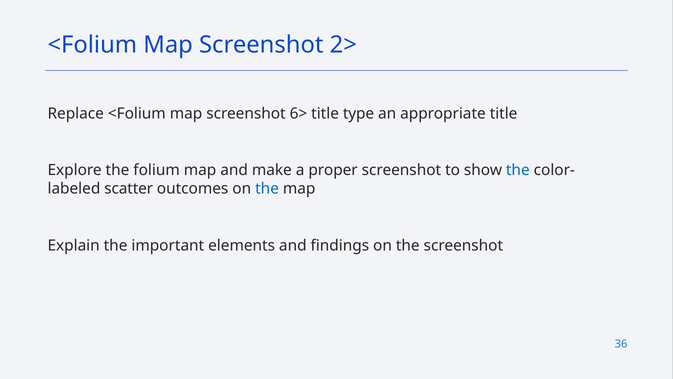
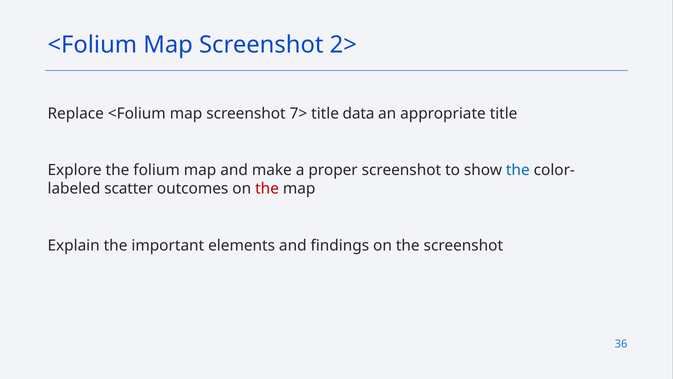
6>: 6> -> 7> (298, 114)
type: type -> data (359, 114)
the colour: blue -> red (267, 189)
